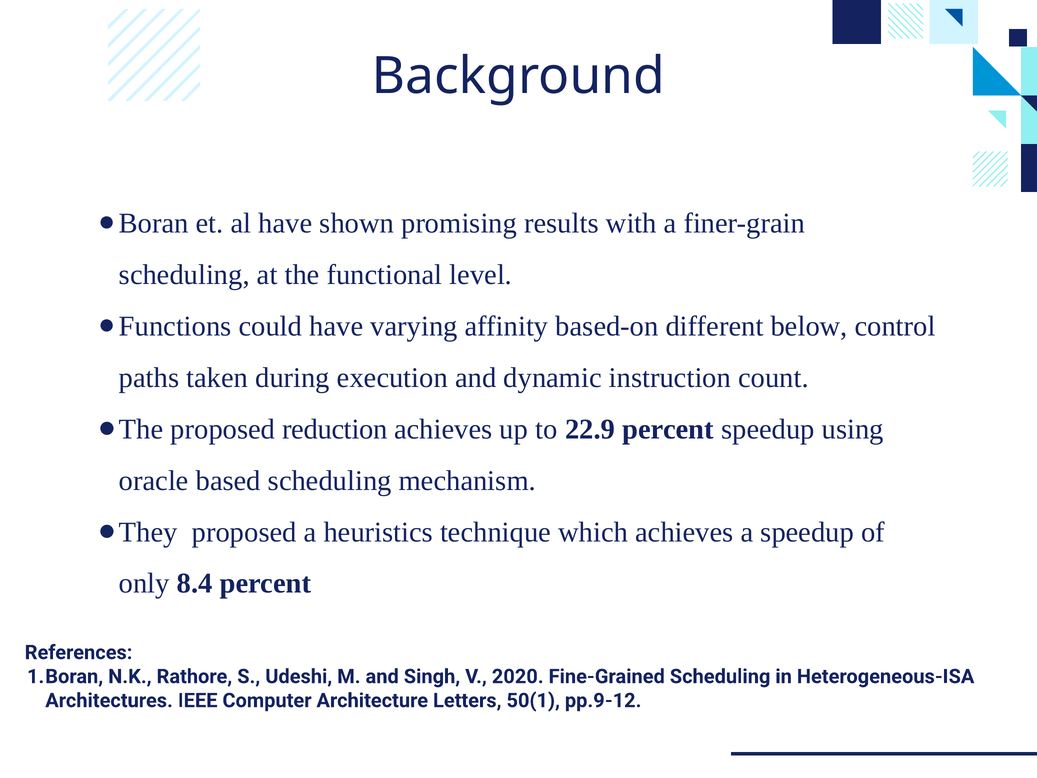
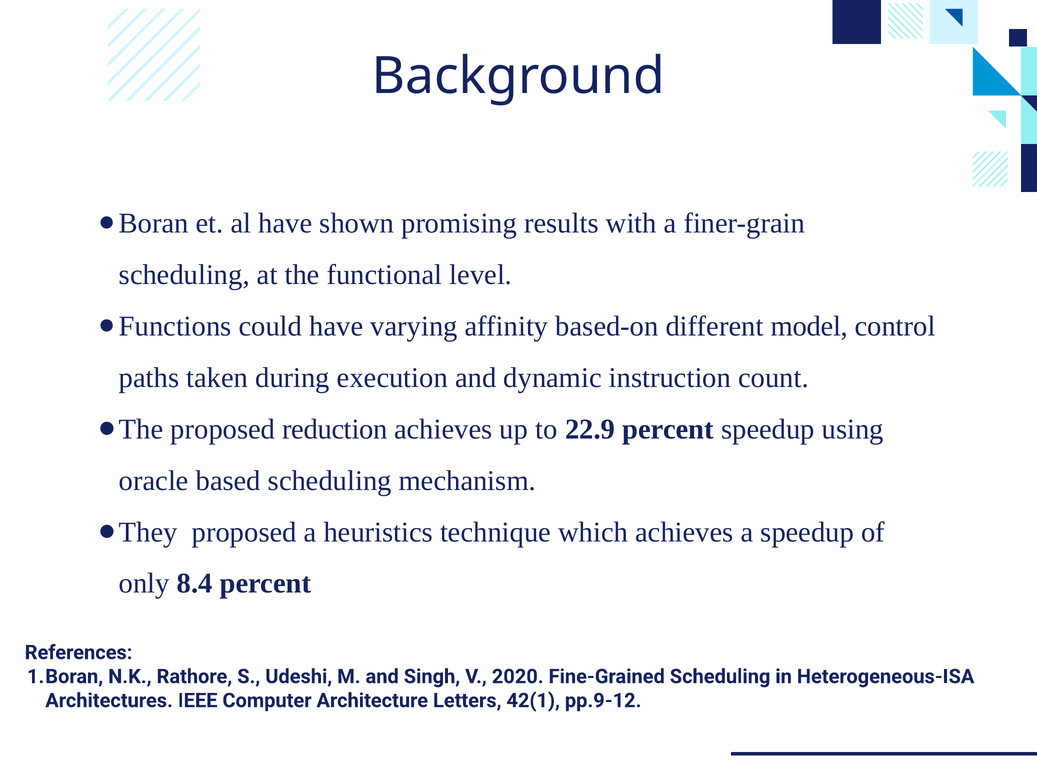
below: below -> model (809, 326)
50(1: 50(1 -> 42(1 (533, 700)
